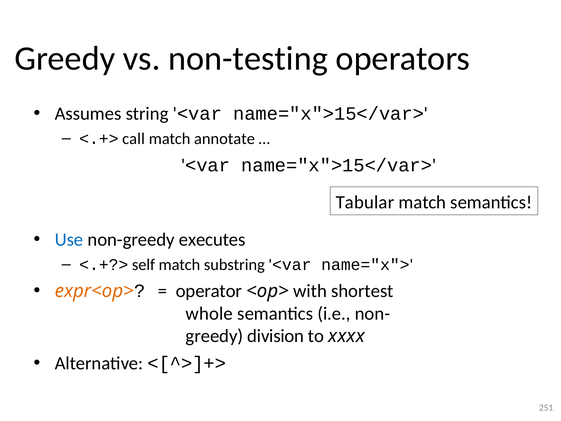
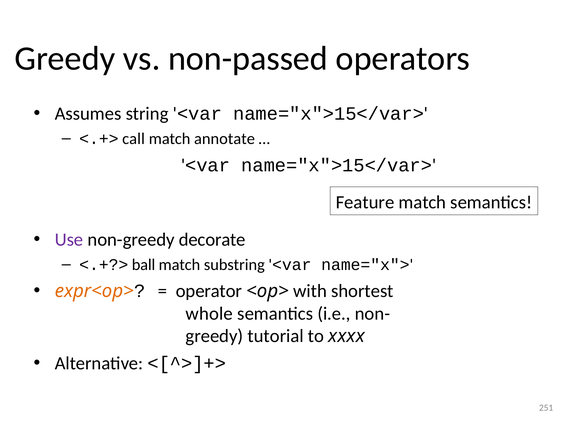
non-testing: non-testing -> non-passed (248, 58)
Tabular: Tabular -> Feature (365, 202)
Use colour: blue -> purple (69, 239)
executes: executes -> decorate (212, 239)
self: self -> ball (144, 265)
division: division -> tutorial (276, 336)
